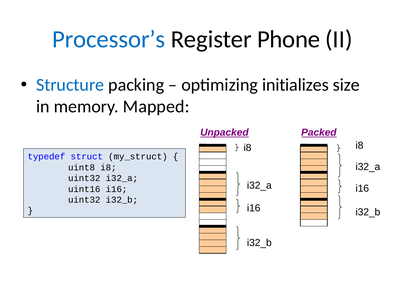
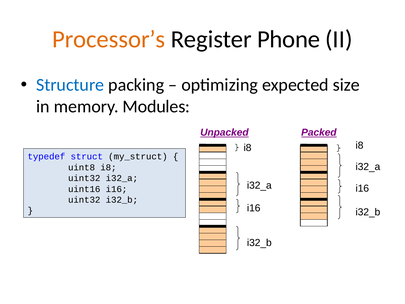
Processor’s colour: blue -> orange (109, 39)
initializes: initializes -> expected (295, 85)
Mapped: Mapped -> Modules (156, 107)
